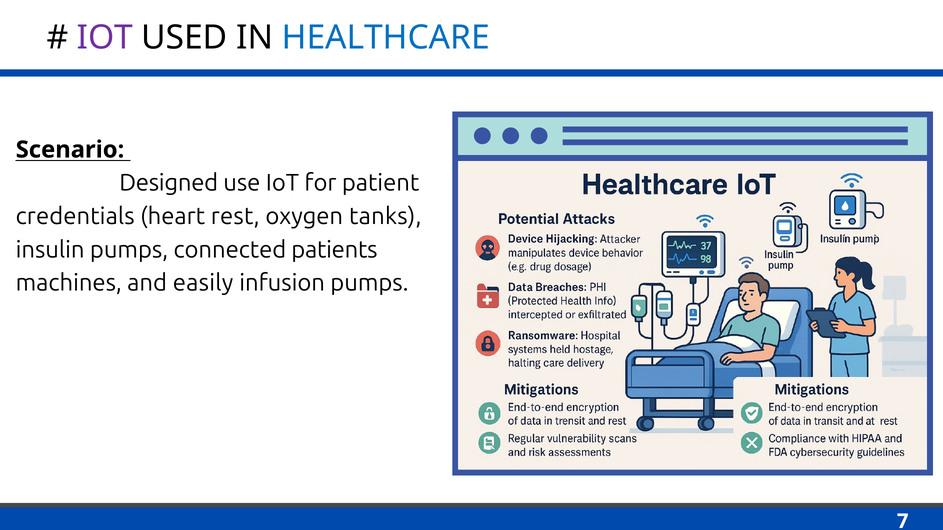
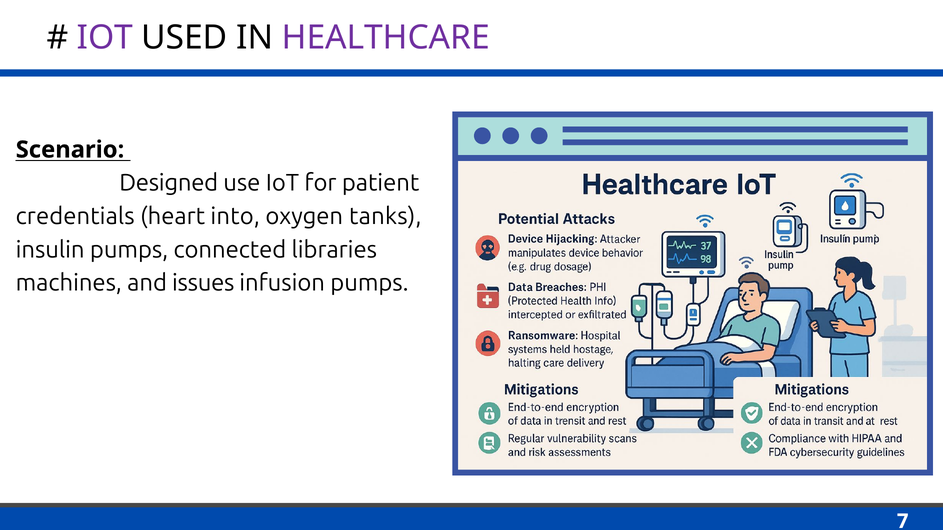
HEALTHCARE colour: blue -> purple (386, 37)
rest: rest -> into (235, 217)
patients: patients -> libraries (334, 250)
easily: easily -> issues (203, 283)
